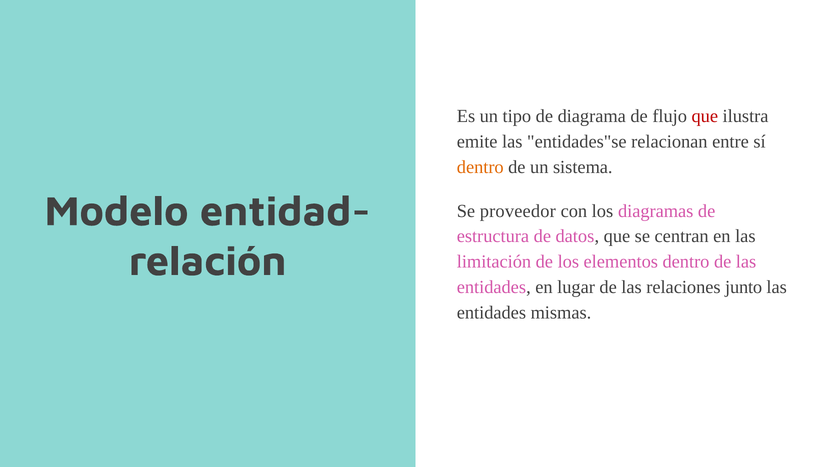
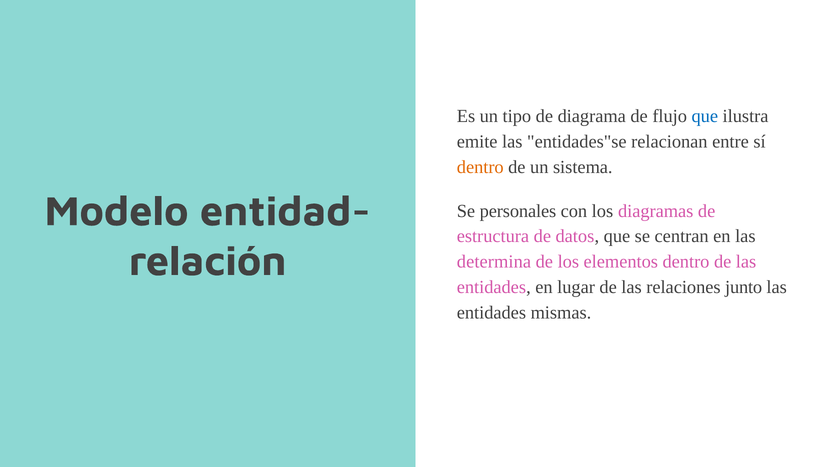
que colour: red -> blue (705, 116)
proveedor: proveedor -> personales (518, 211)
limitación: limitación -> determina (494, 261)
